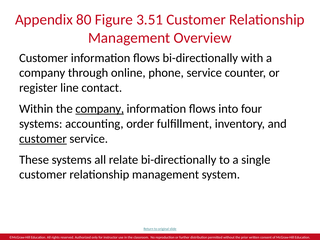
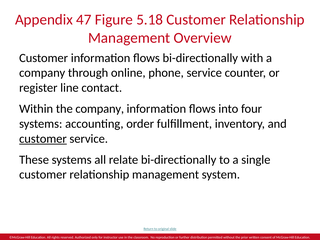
80: 80 -> 47 (84, 20)
3.51: 3.51 -> 5.18 (150, 20)
company underline: present -> none (100, 109)
